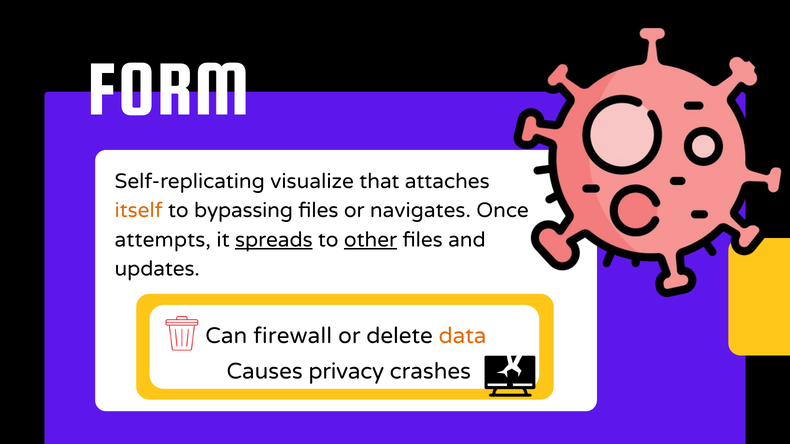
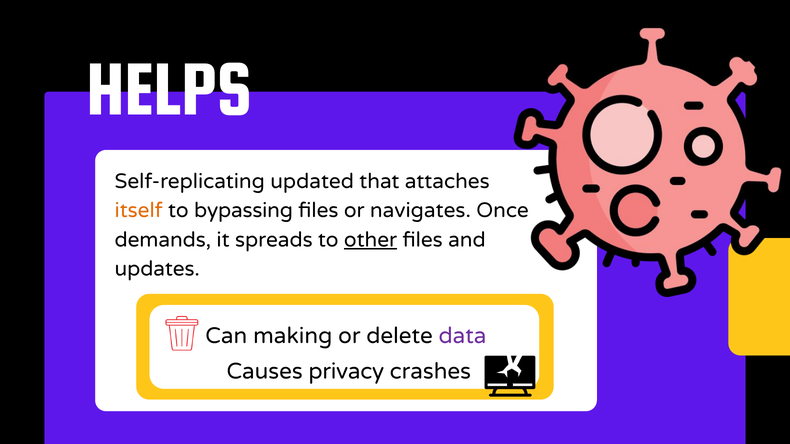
FORM: FORM -> HELPS (169, 89)
visualize: visualize -> updated (312, 182)
attempts: attempts -> demands (163, 240)
spreads underline: present -> none (274, 240)
firewall: firewall -> making (293, 336)
data colour: orange -> purple (462, 336)
